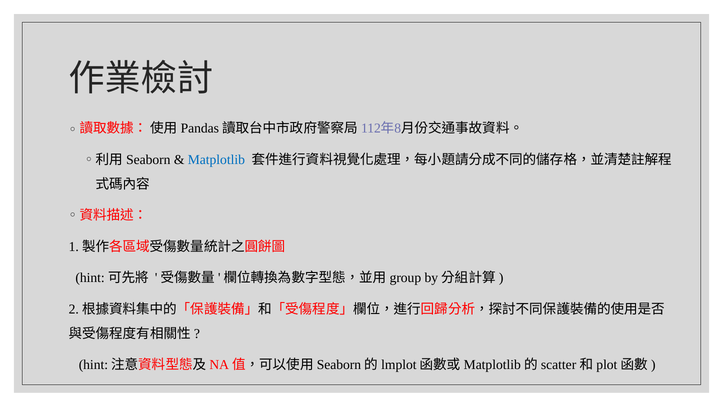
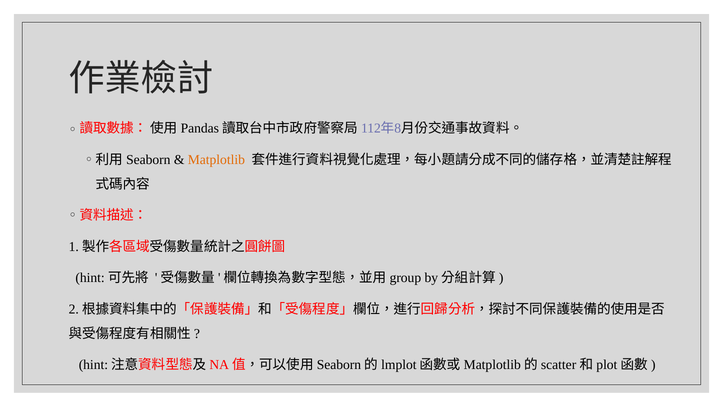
Matplotlib colour: blue -> orange (216, 160)
